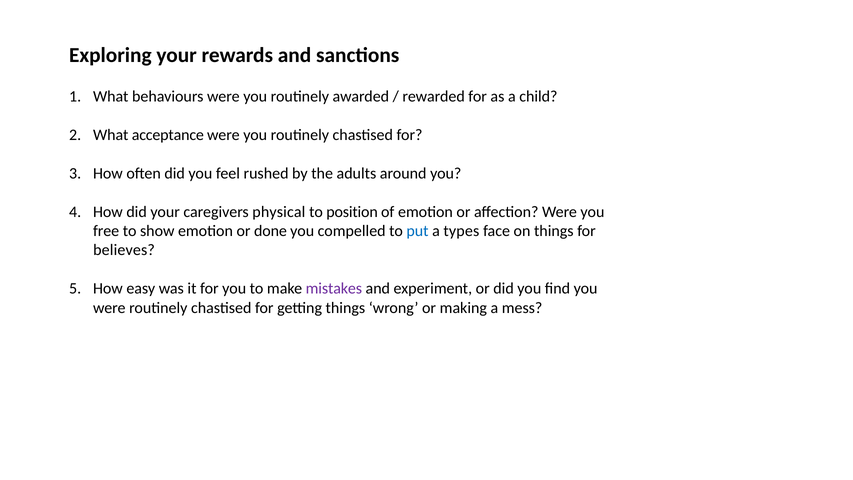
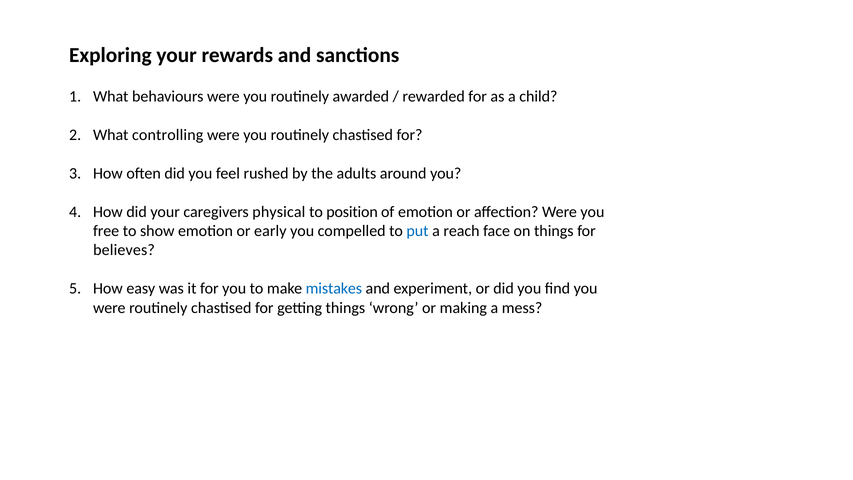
acceptance: acceptance -> controlling (168, 135)
done: done -> early (270, 231)
types: types -> reach (461, 231)
mistakes colour: purple -> blue (334, 288)
